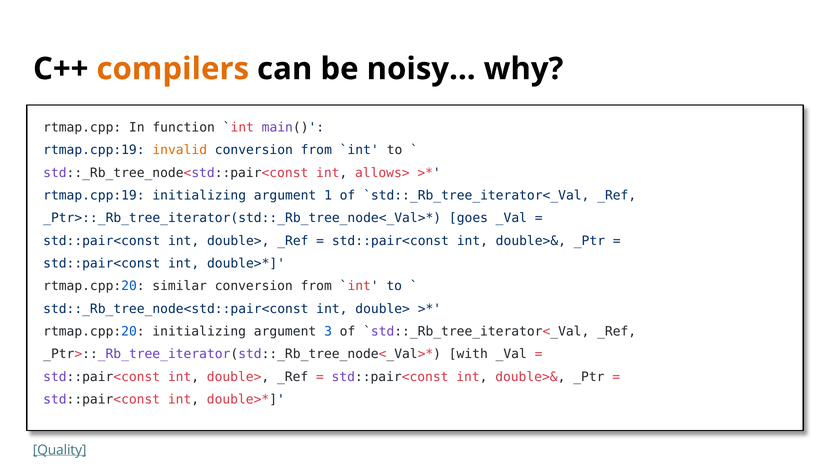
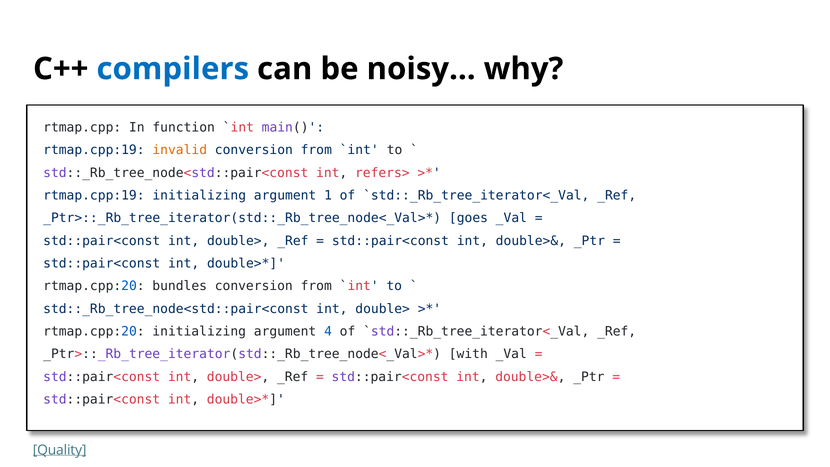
compilers colour: orange -> blue (173, 69)
allows>: allows> -> refers> (382, 173)
similar: similar -> bundles (180, 286)
3: 3 -> 4 (328, 331)
